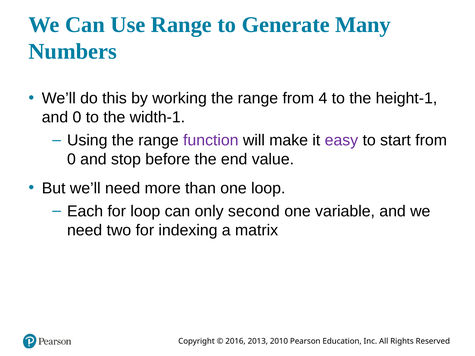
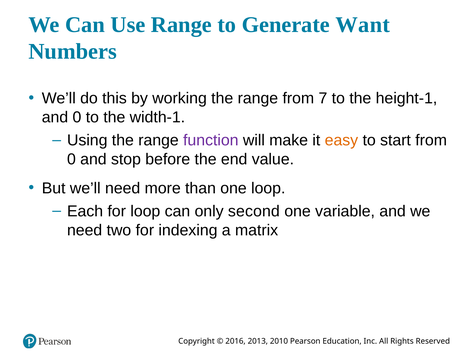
Many: Many -> Want (363, 25)
4: 4 -> 7 (323, 98)
easy colour: purple -> orange (341, 140)
